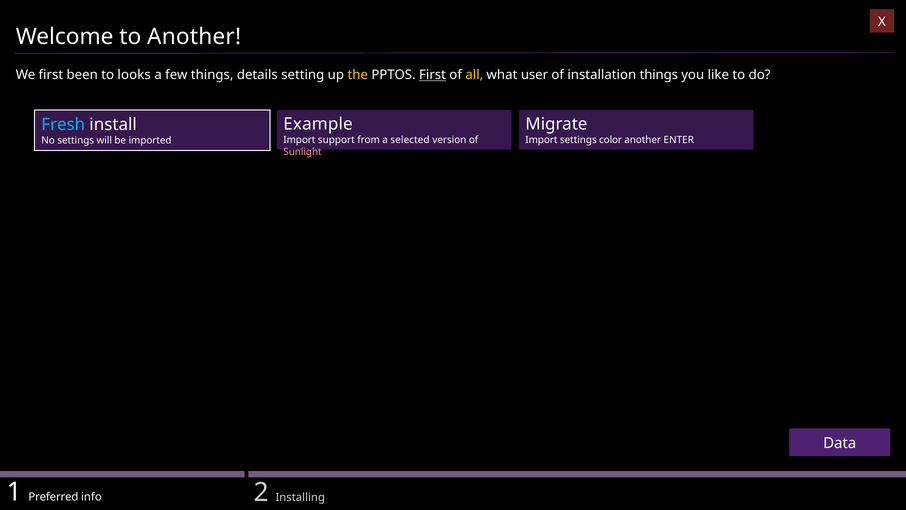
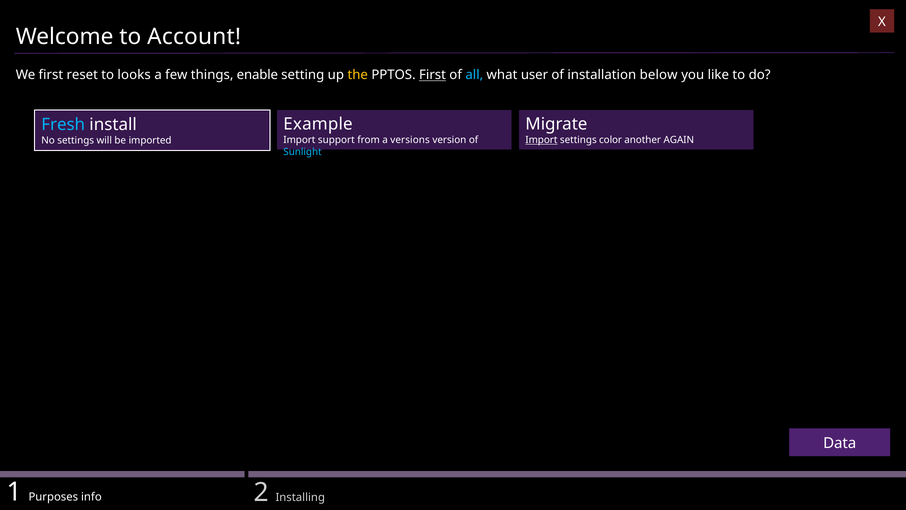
to Another: Another -> Account (194, 37)
been: been -> reset (82, 75)
details: details -> enable (257, 75)
all colour: yellow -> light blue (474, 75)
installation things: things -> below (659, 75)
selected: selected -> versions (410, 140)
Import underline: none -> present (541, 140)
ENTER: ENTER -> AGAIN (679, 140)
Sunlight colour: pink -> light blue (303, 152)
Preferred: Preferred -> Purposes (53, 497)
